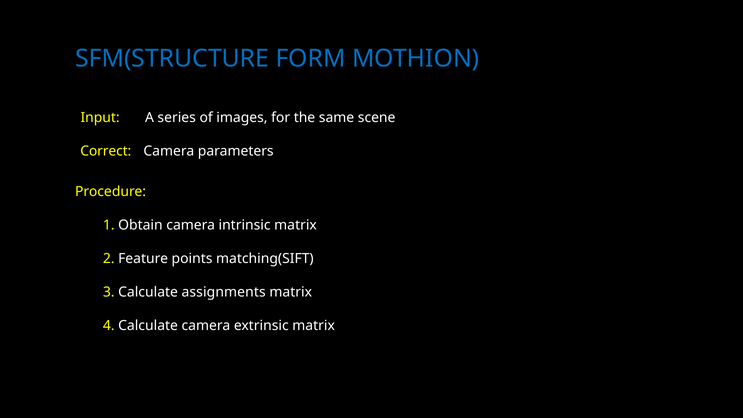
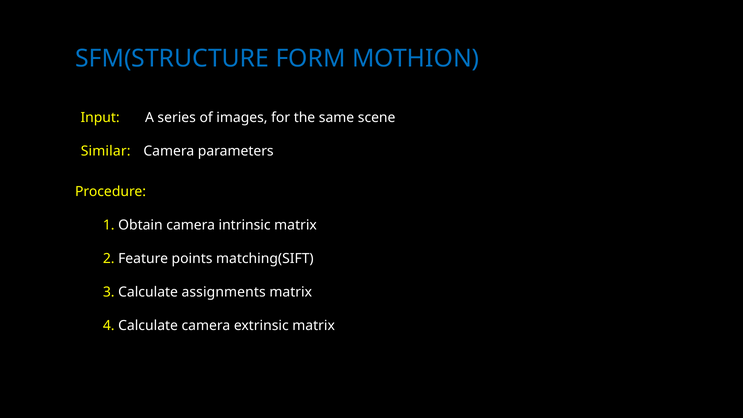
Correct: Correct -> Similar (106, 151)
